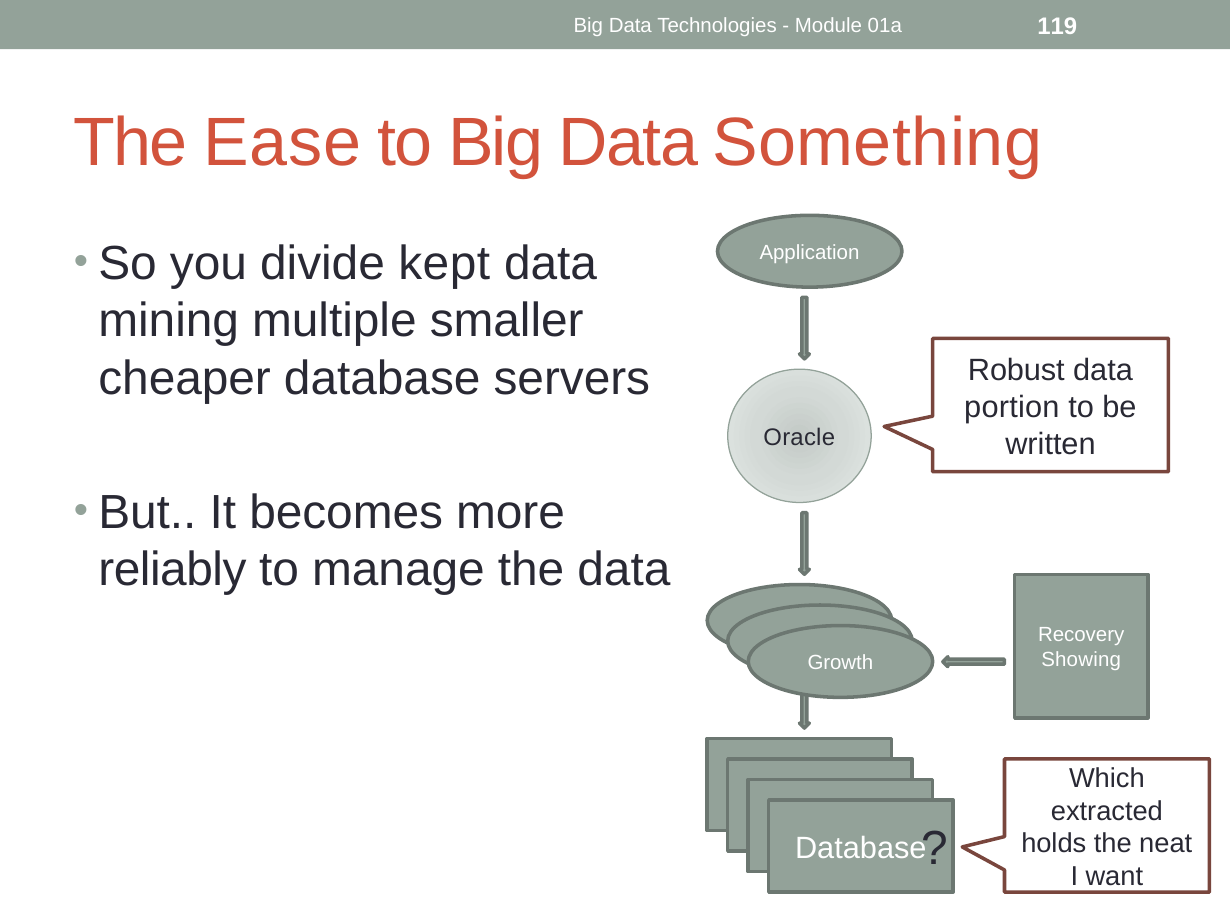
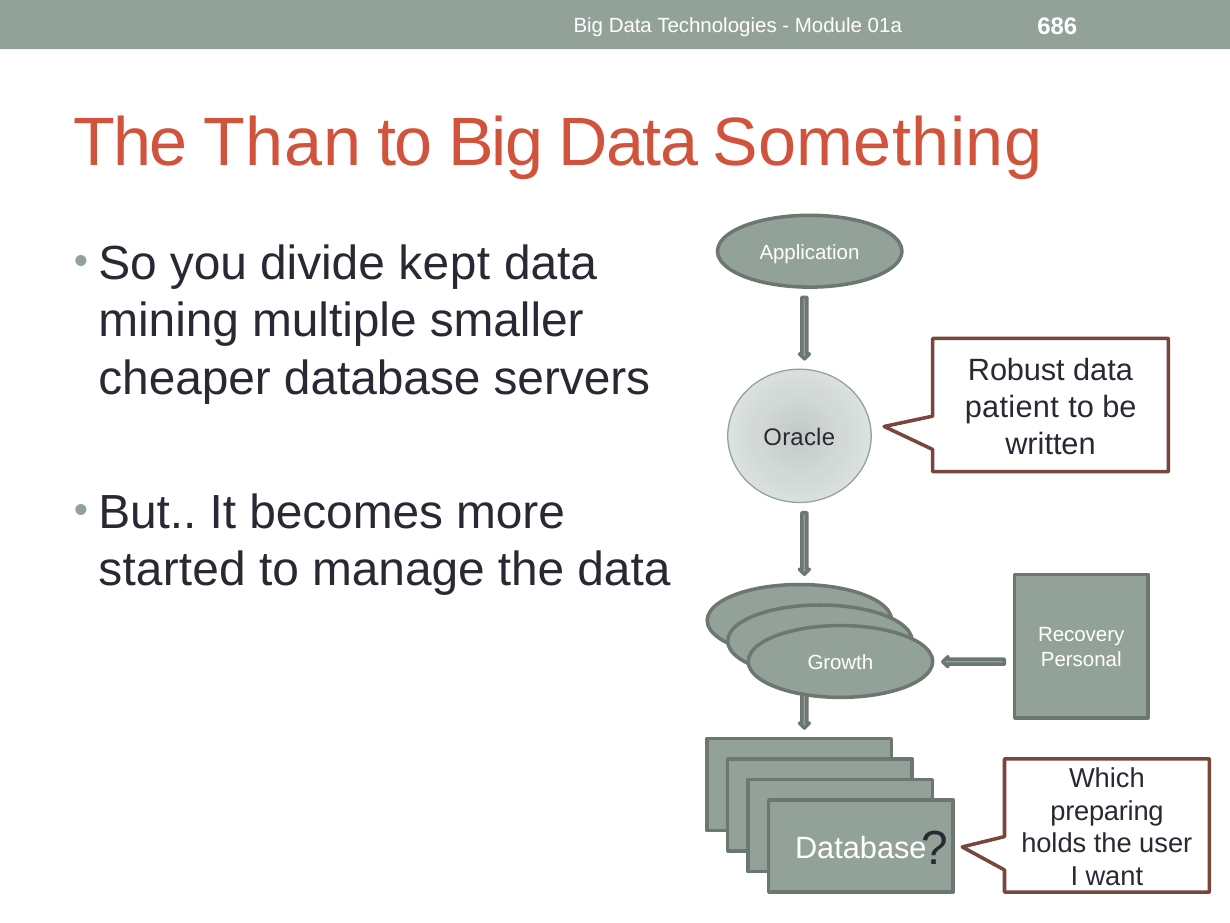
119: 119 -> 686 (1057, 26)
Ease: Ease -> Than (282, 143)
portion: portion -> patient (1012, 407)
reliably: reliably -> started (172, 570)
Showing: Showing -> Personal (1081, 659)
extracted: extracted -> preparing (1107, 811)
neat: neat -> user (1166, 843)
